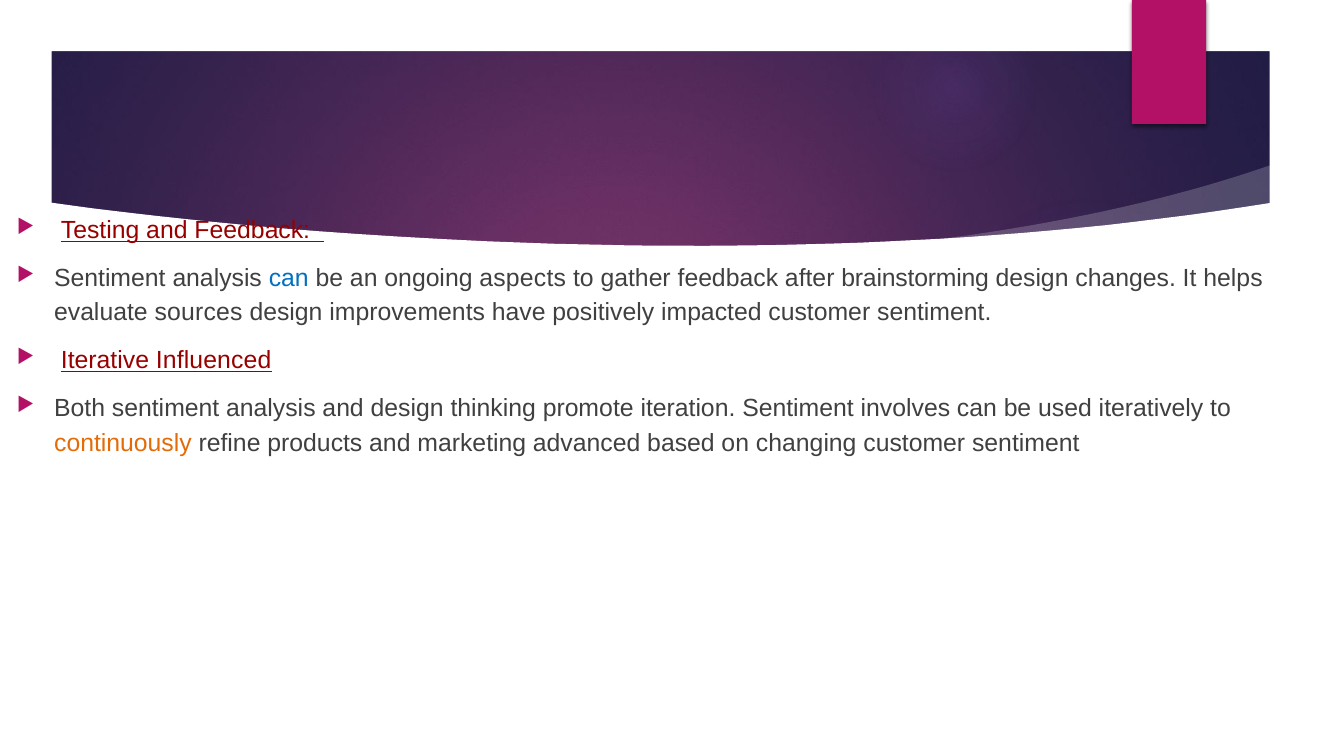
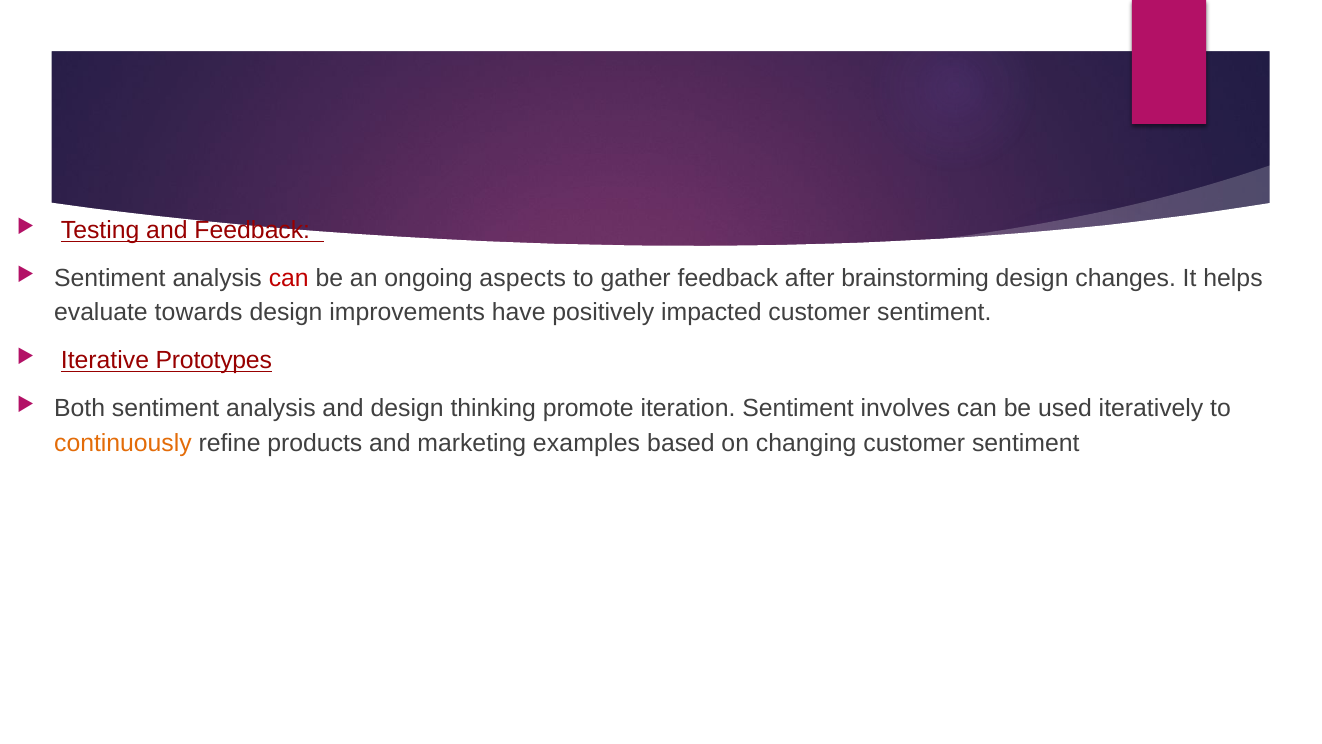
can colour: blue -> red (289, 278)
sources: sources -> towards (199, 313)
Influenced: Influenced -> Prototypes (214, 361)
advanced: advanced -> examples (587, 443)
